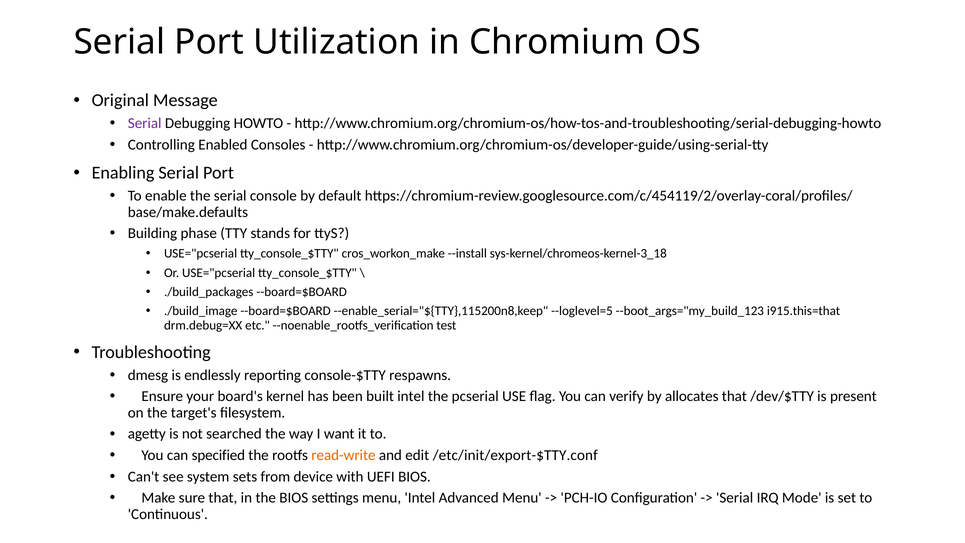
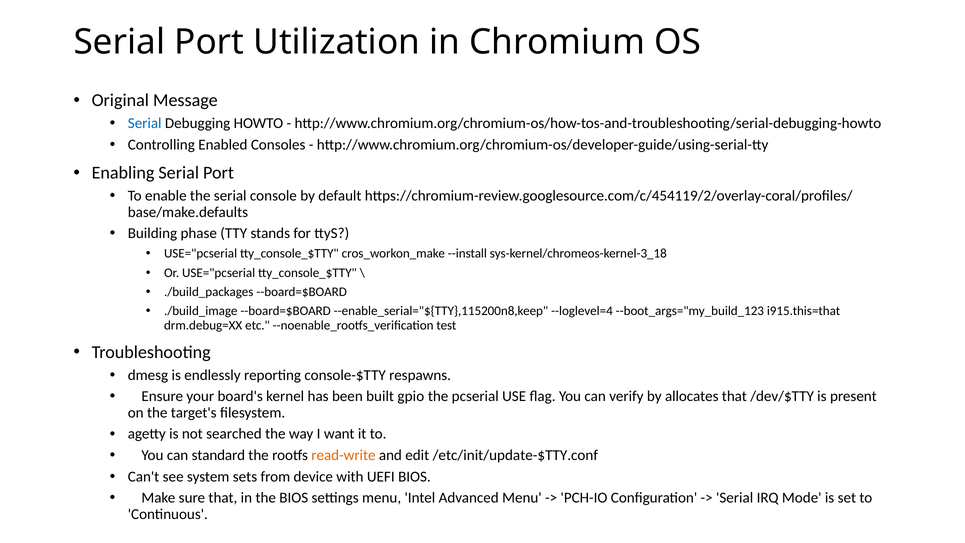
Serial colour: purple -> blue (145, 123)
--loglevel=5: --loglevel=5 -> --loglevel=4 (582, 311)
built intel: intel -> gpio (411, 396)
specified: specified -> standard (218, 455)
/etc/init/export-$TTY.conf: /etc/init/export-$TTY.conf -> /etc/init/update-$TTY.conf (515, 455)
